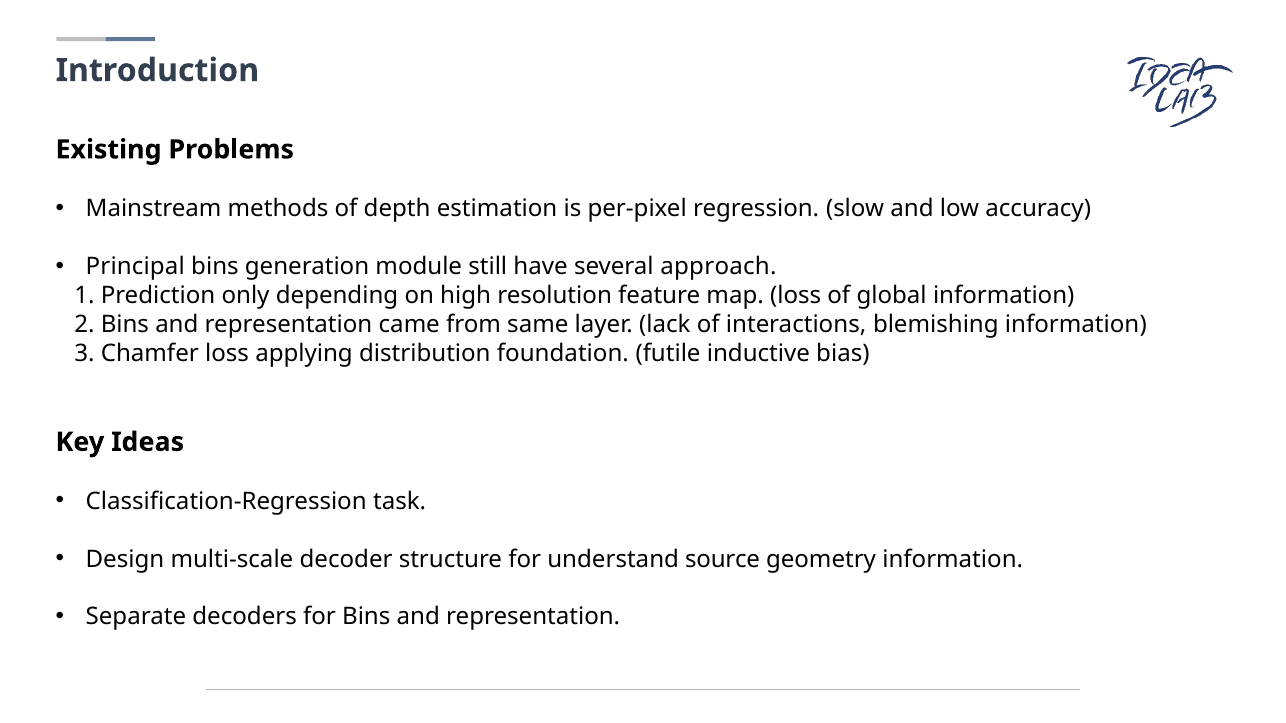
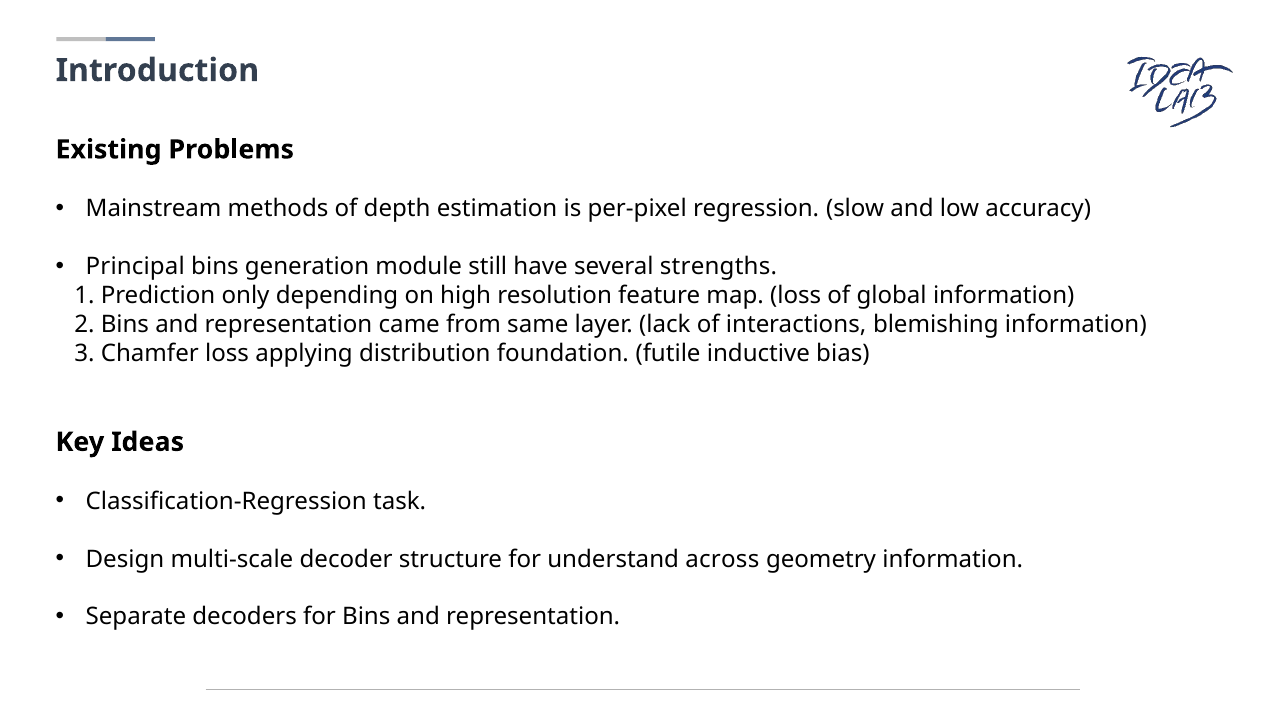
approach: approach -> strengths (718, 267)
source: source -> across (722, 559)
